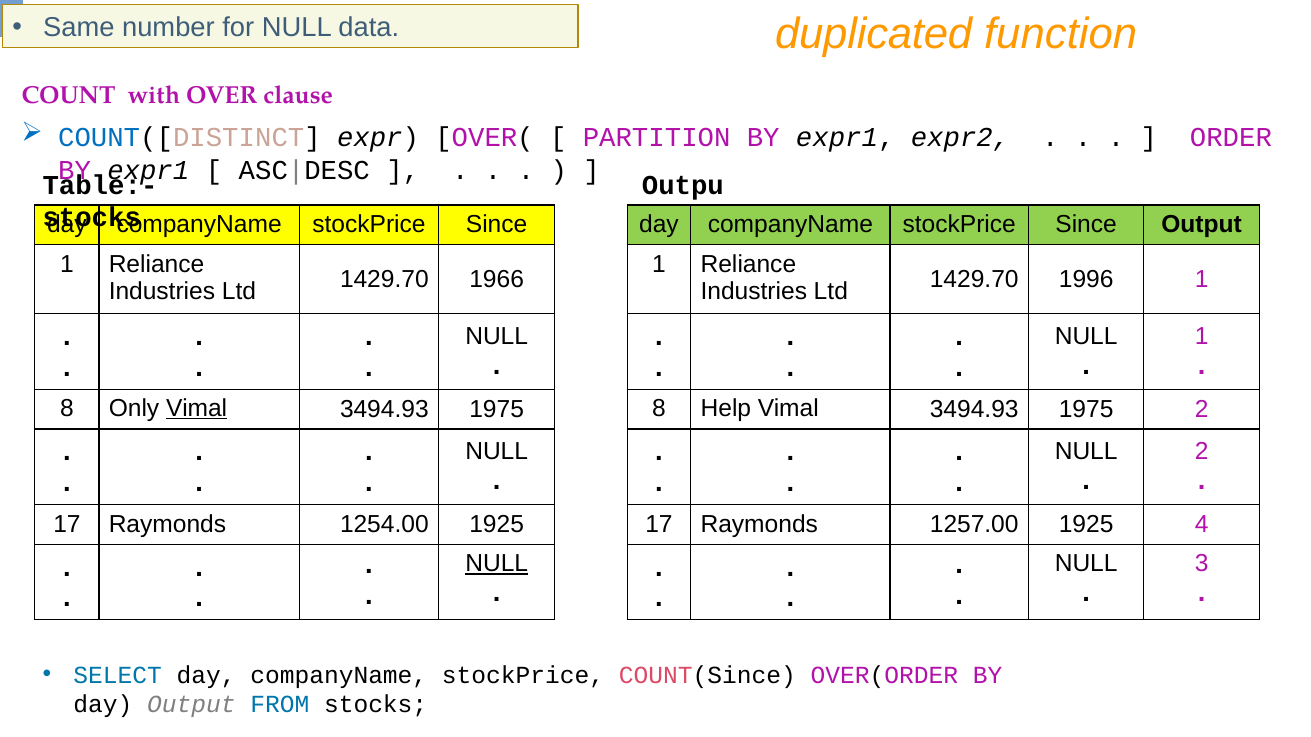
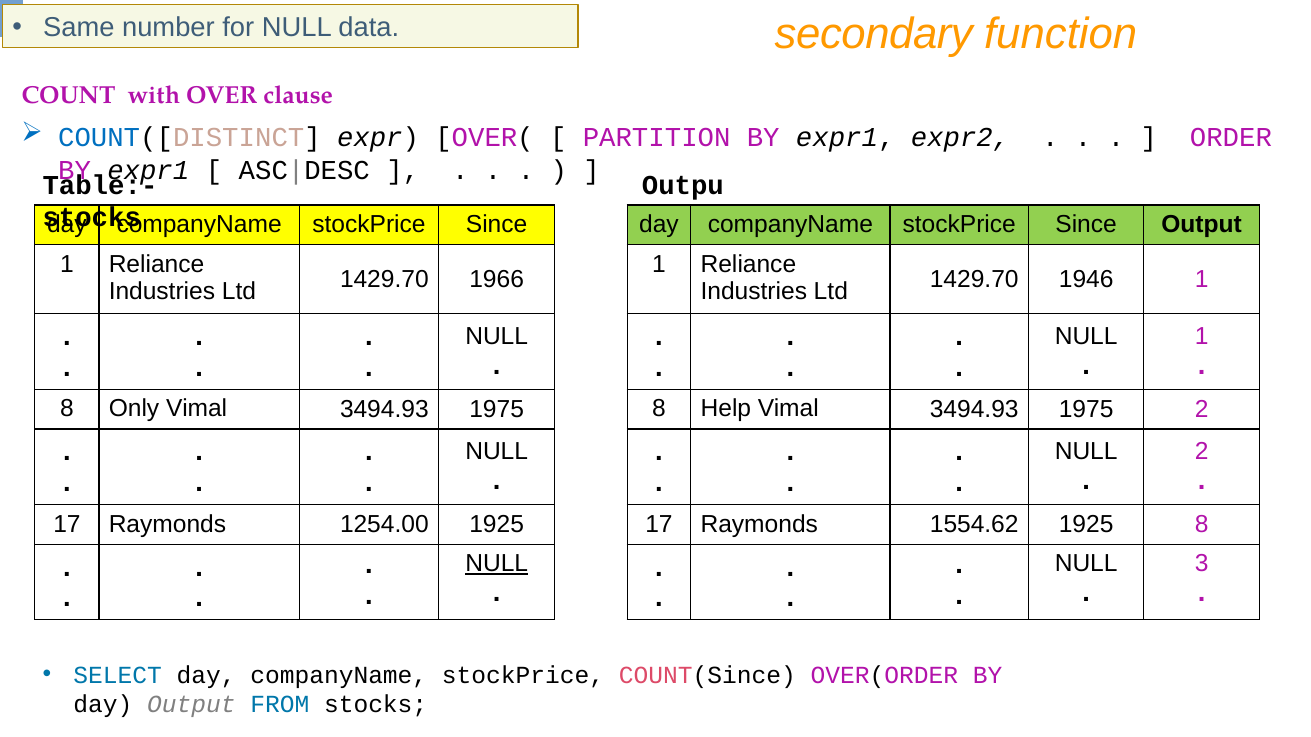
duplicated: duplicated -> secondary (874, 34)
1996: 1996 -> 1946 (1086, 280)
Vimal underline: present -> none (197, 408)
1257.00: 1257.00 -> 1554.62 (974, 525)
1925 4: 4 -> 8 (1202, 525)
